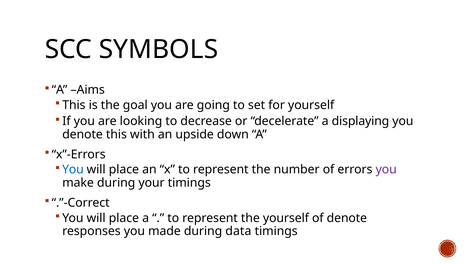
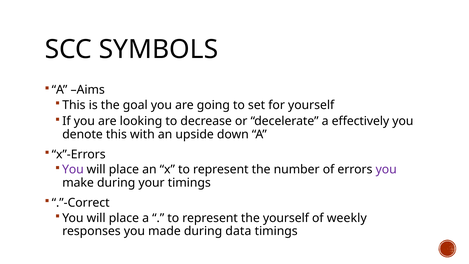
displaying: displaying -> effectively (360, 121)
You colour: blue -> purple (73, 169)
of denote: denote -> weekly (347, 218)
